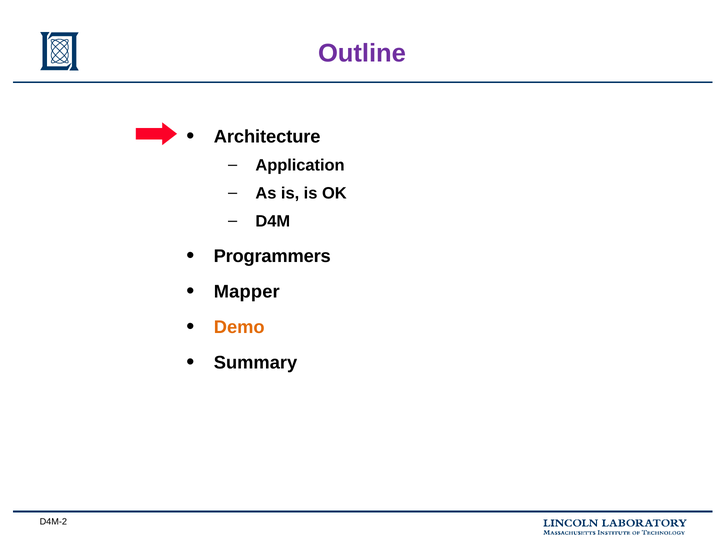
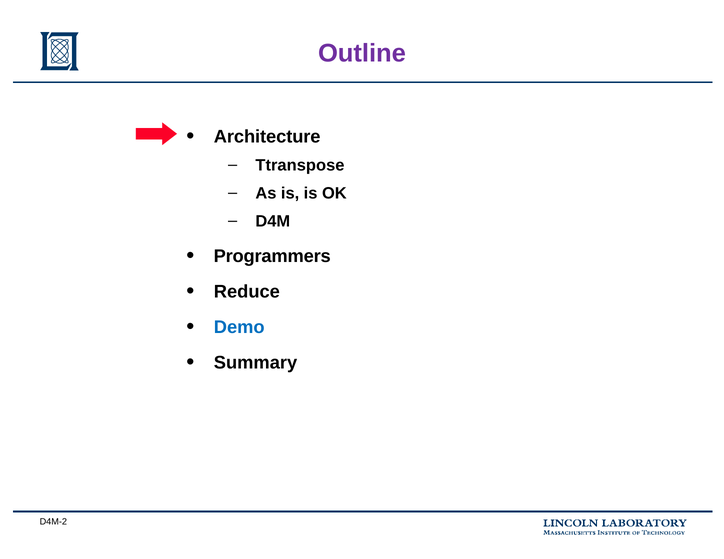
Application: Application -> Ttranspose (300, 166)
Mapper: Mapper -> Reduce (247, 292)
Demo colour: orange -> blue (239, 328)
